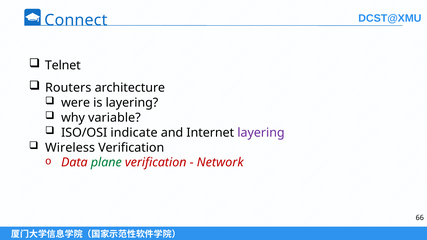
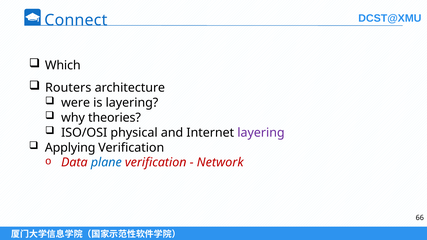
Telnet: Telnet -> Which (63, 65)
variable: variable -> theories (114, 118)
indicate: indicate -> physical (134, 133)
Wireless: Wireless -> Applying (70, 148)
plane colour: green -> blue (106, 163)
